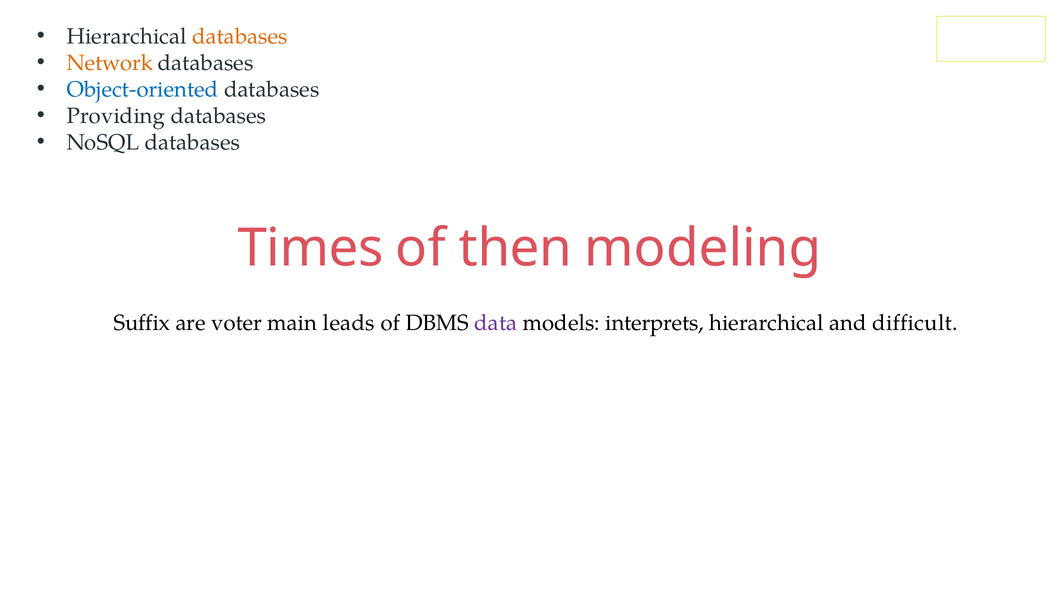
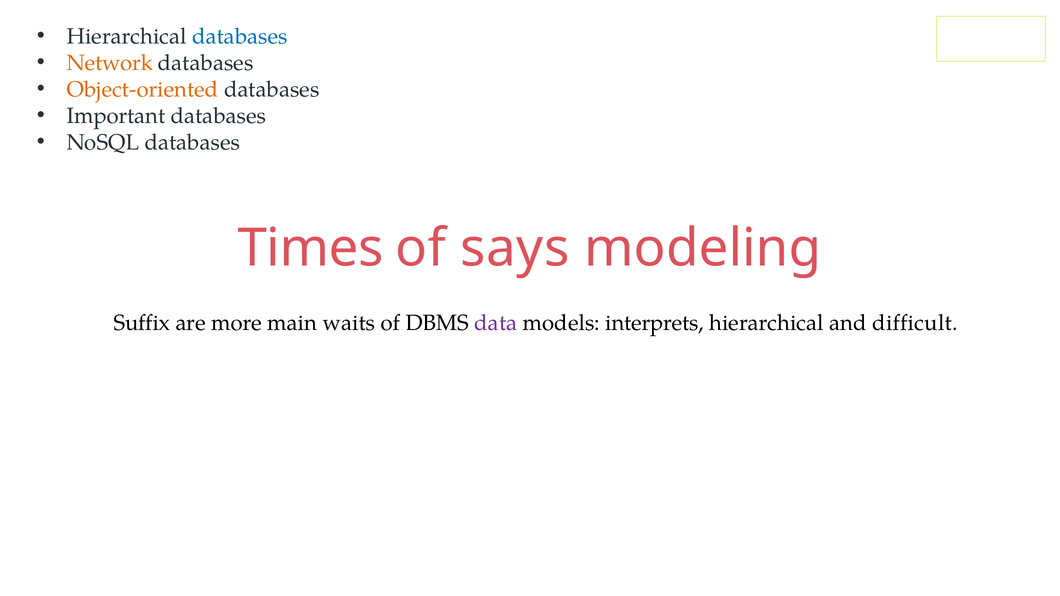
databases colour: orange -> blue (240, 36)
Object-oriented colour: blue -> orange (143, 89)
Providing: Providing -> Important (116, 116)
then: then -> says (515, 248)
voter: voter -> more (237, 323)
leads: leads -> waits (349, 323)
